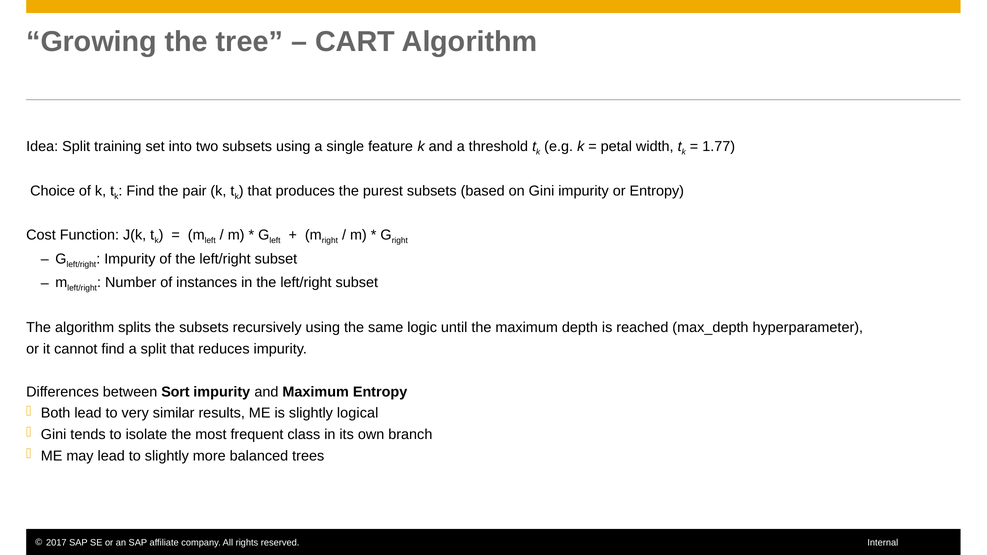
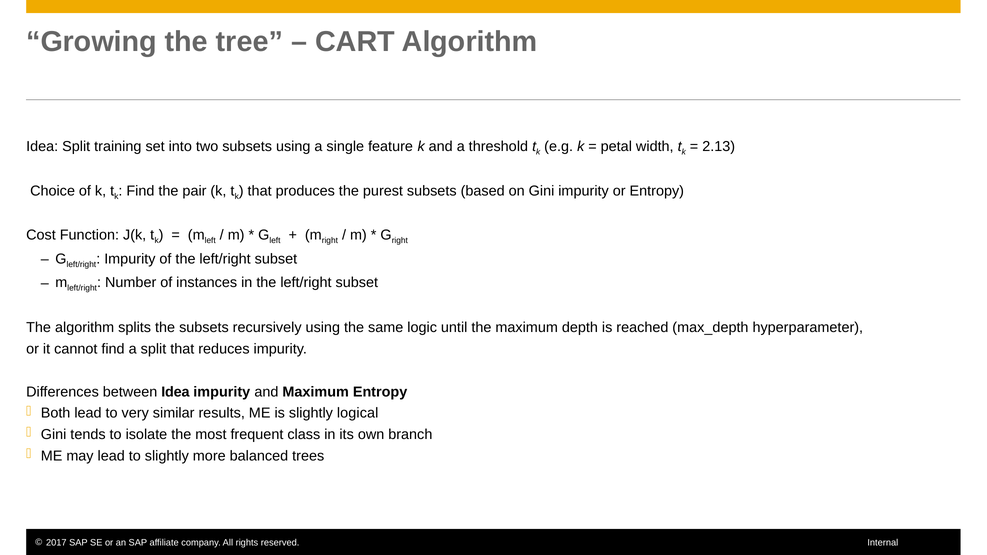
1.77: 1.77 -> 2.13 (719, 146)
between Sort: Sort -> Idea (175, 392)
